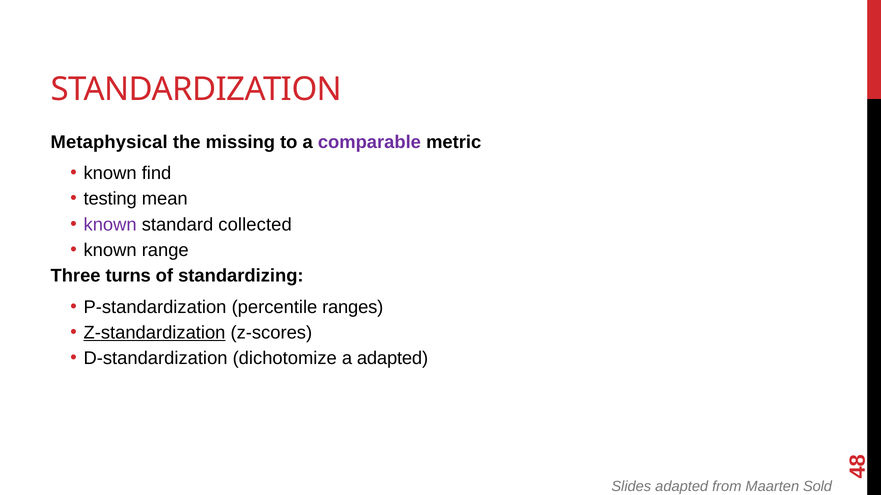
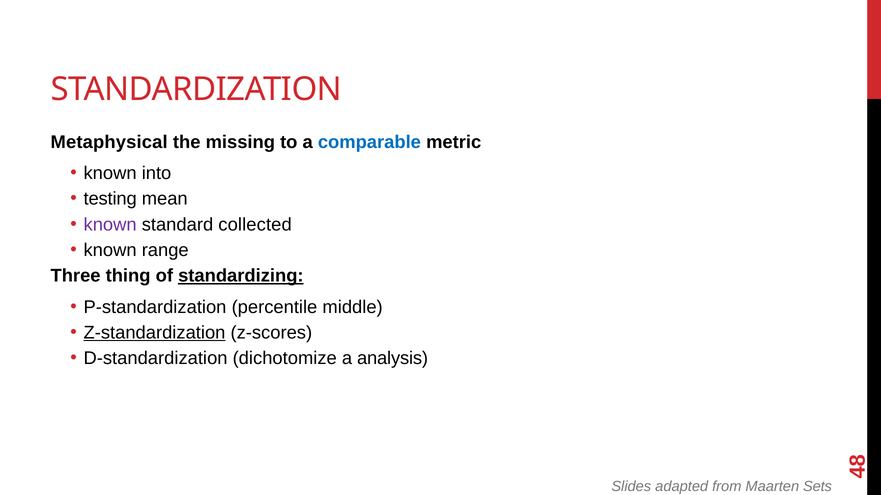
comparable colour: purple -> blue (369, 142)
find: find -> into (157, 173)
turns: turns -> thing (128, 276)
standardizing underline: none -> present (241, 276)
ranges: ranges -> middle (353, 307)
a adapted: adapted -> analysis (393, 359)
Sold: Sold -> Sets (818, 487)
